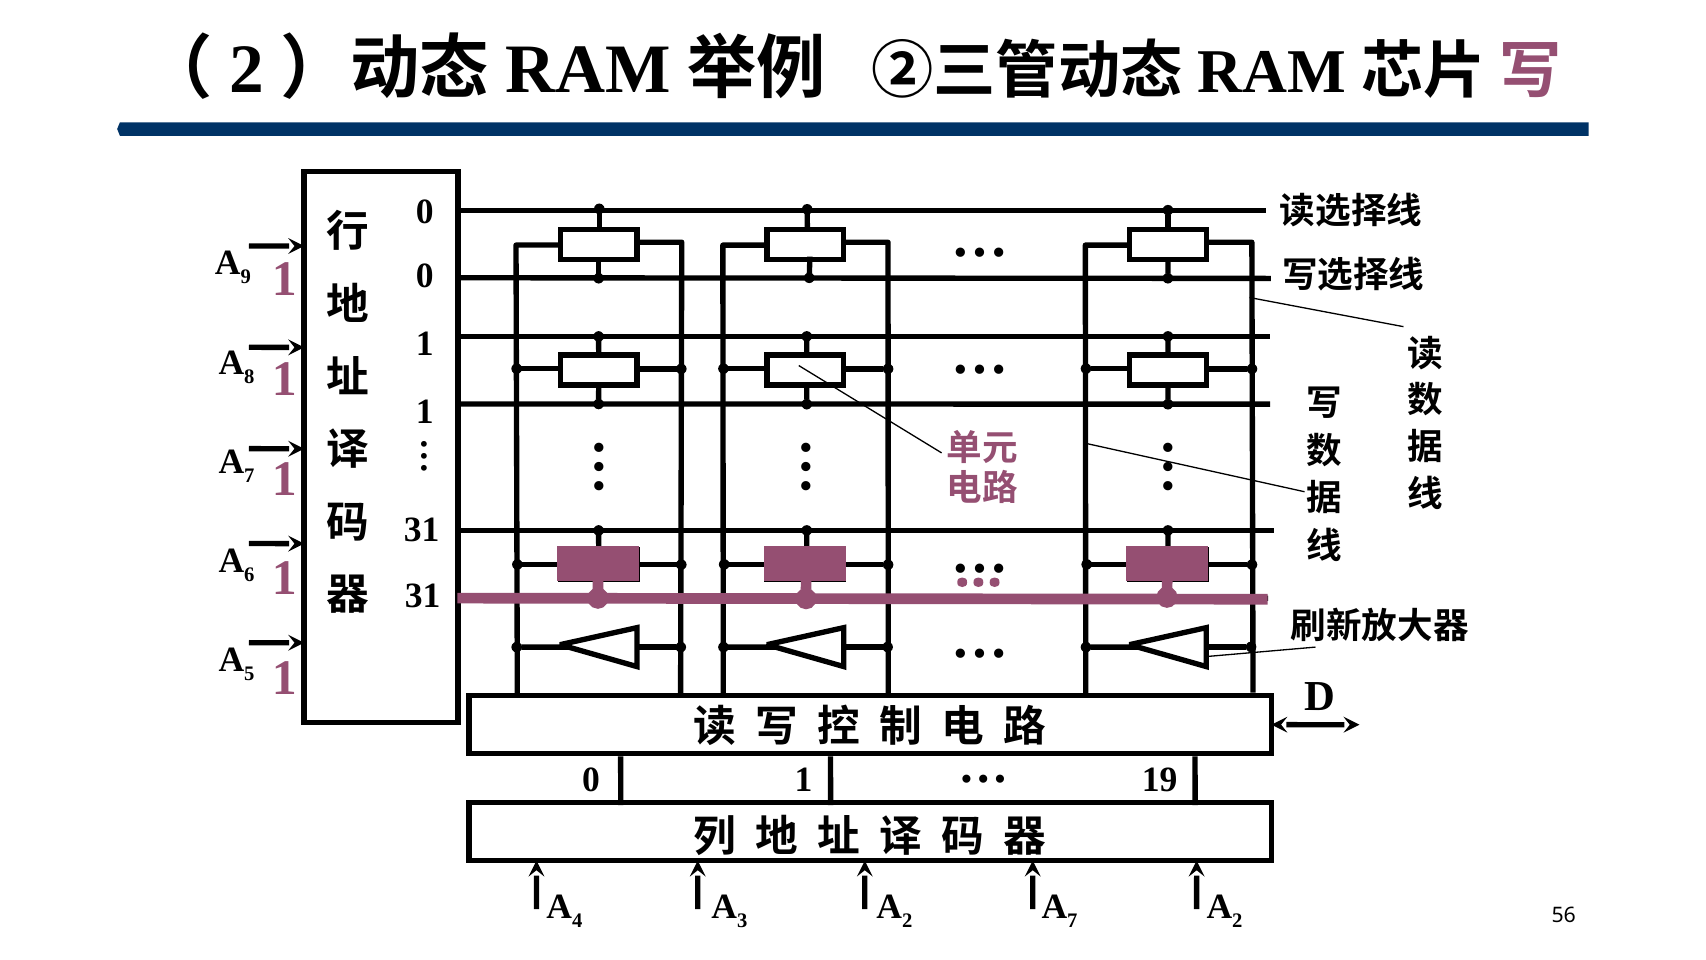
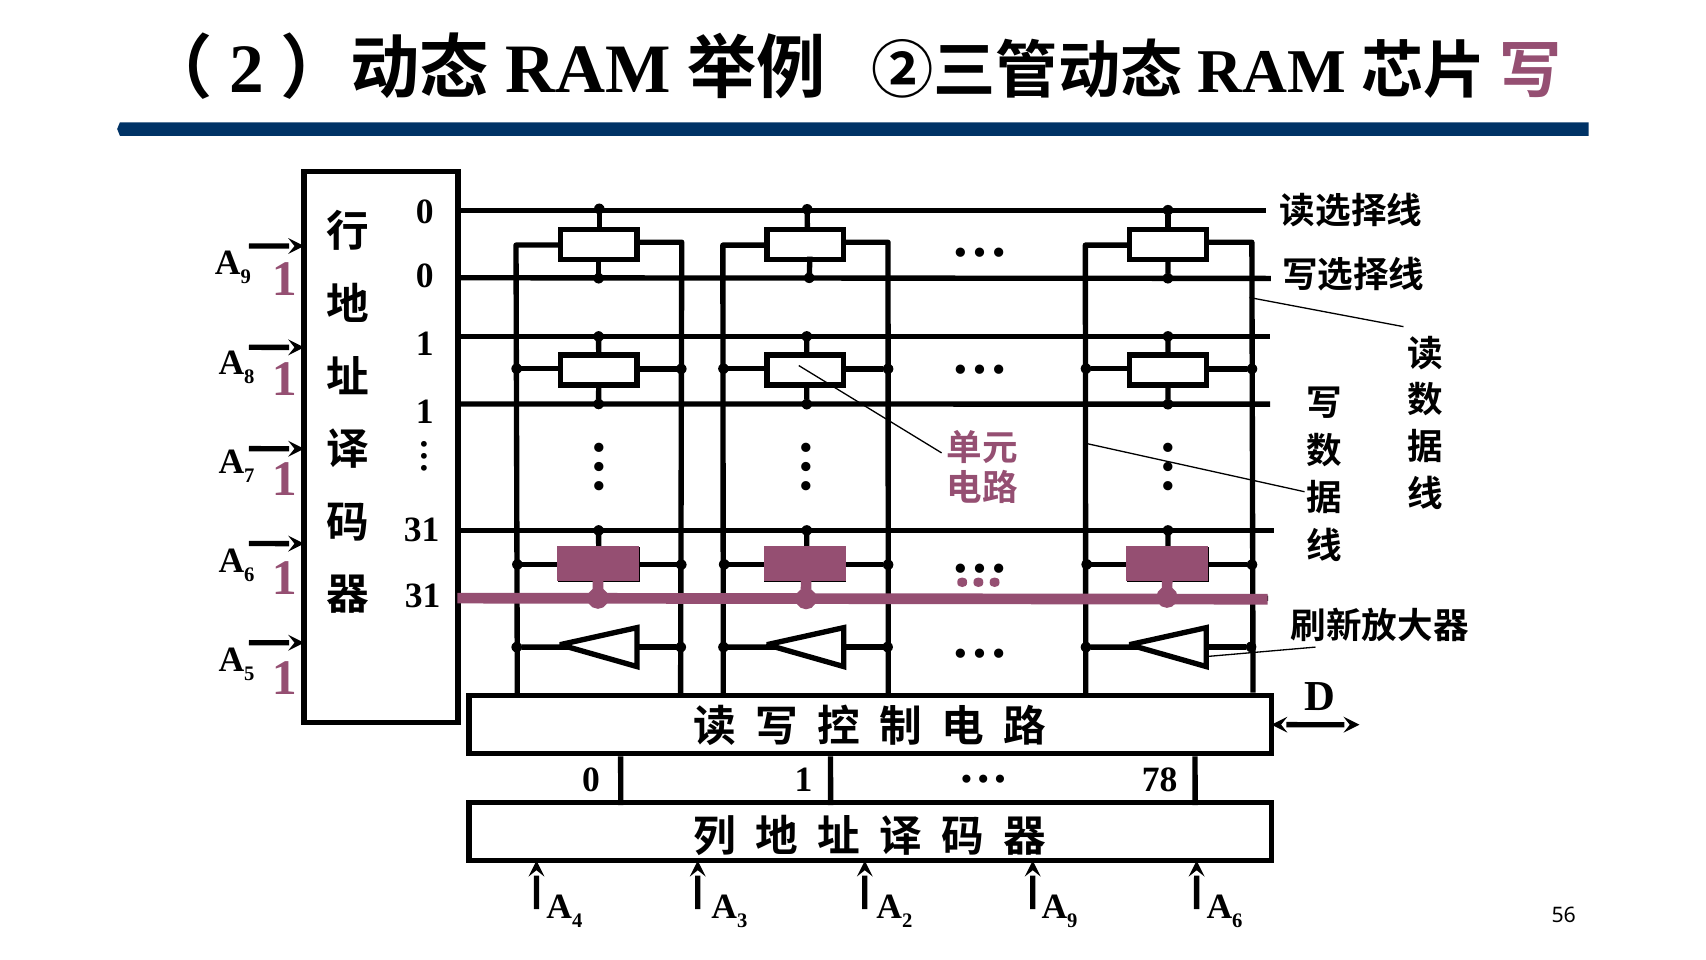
19: 19 -> 78 (1160, 780)
7: 7 -> 9 (1072, 921)
2: 2 -> 6 (1237, 920)
